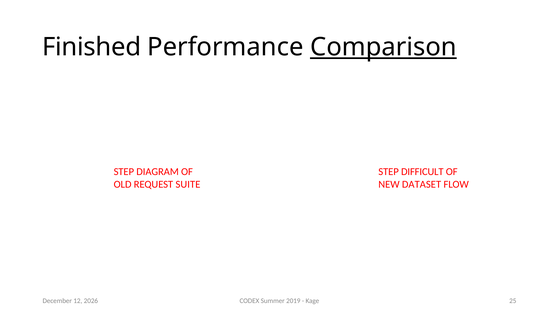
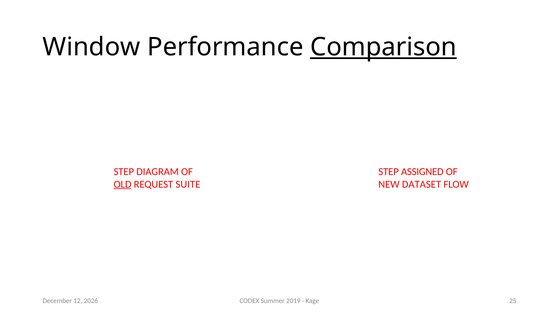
Finished: Finished -> Window (92, 47)
DIFFICULT: DIFFICULT -> ASSIGNED (422, 171)
OLD underline: none -> present (123, 184)
